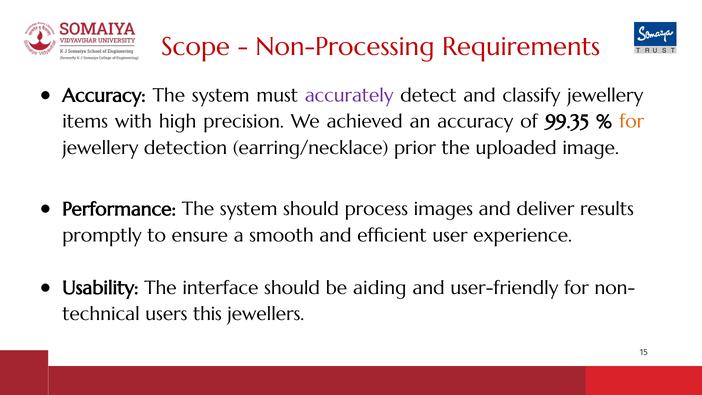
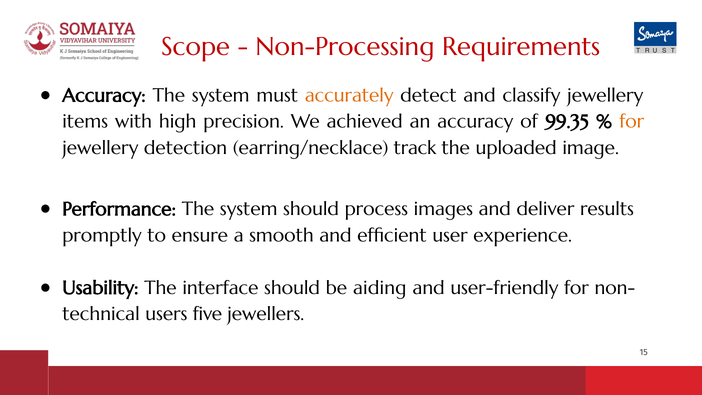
accurately colour: purple -> orange (349, 95)
prior: prior -> track (415, 148)
this: this -> five (207, 314)
